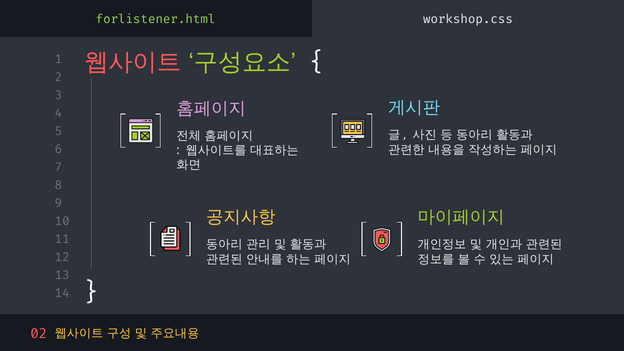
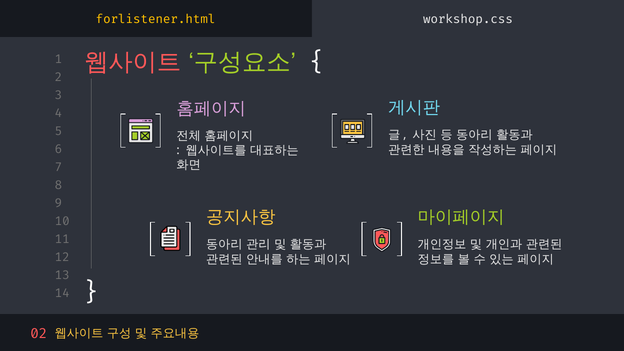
forlistener.html colour: light green -> yellow (156, 19)
